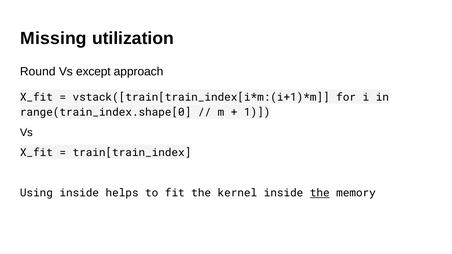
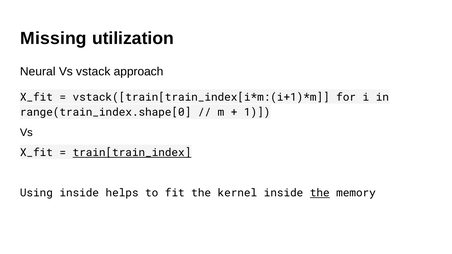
Round: Round -> Neural (38, 72)
except: except -> vstack (93, 72)
train[train_index underline: none -> present (132, 153)
